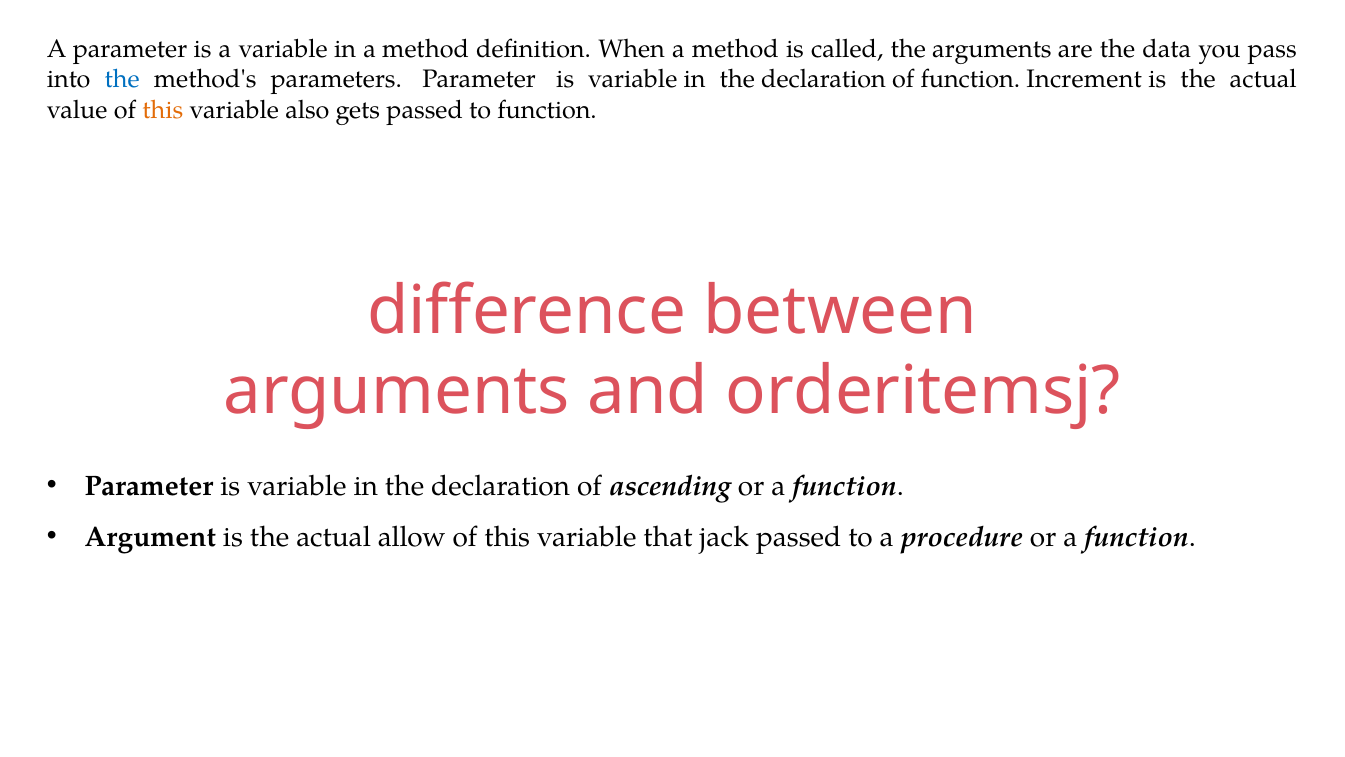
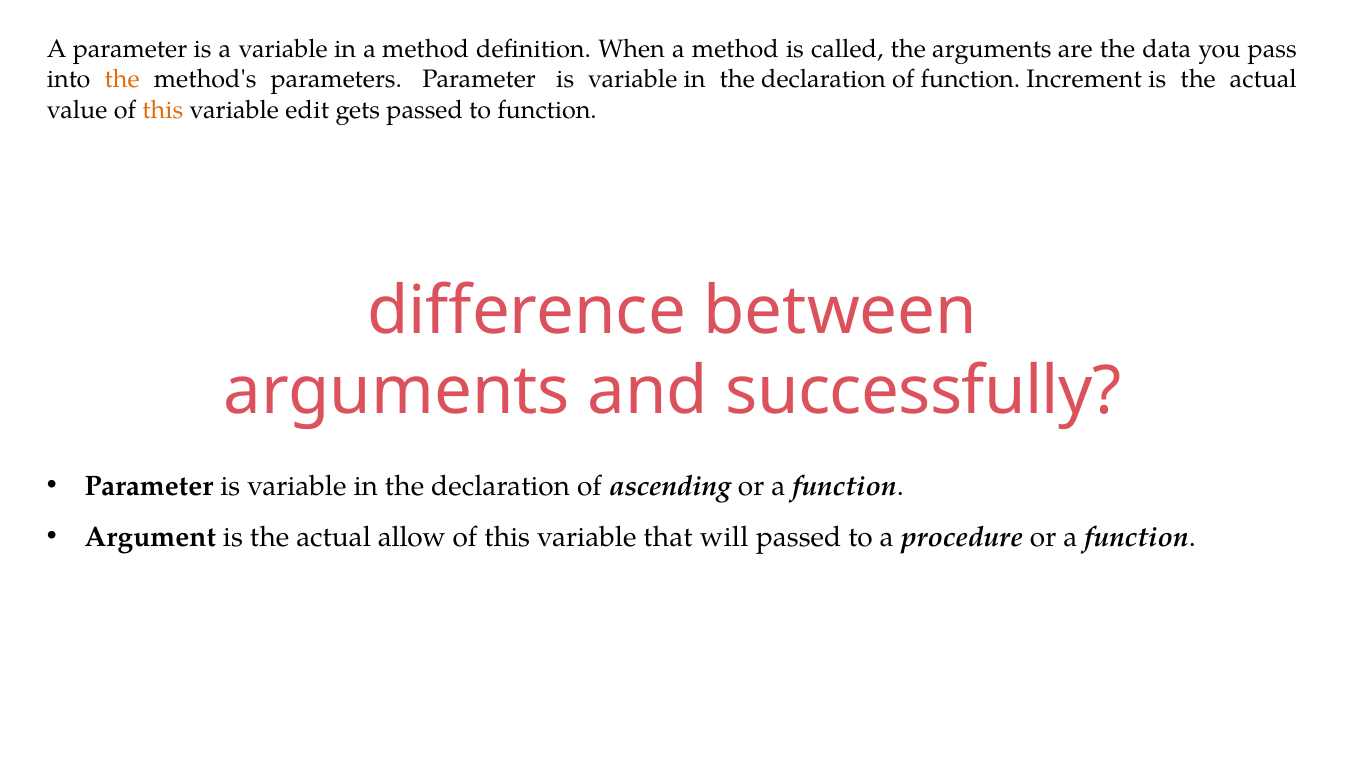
the colour: blue -> orange (122, 79)
also: also -> edit (307, 110)
orderitemsj: orderitemsj -> successfully (924, 391)
jack: jack -> will (724, 536)
